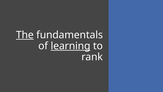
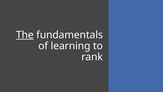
learning underline: present -> none (71, 46)
